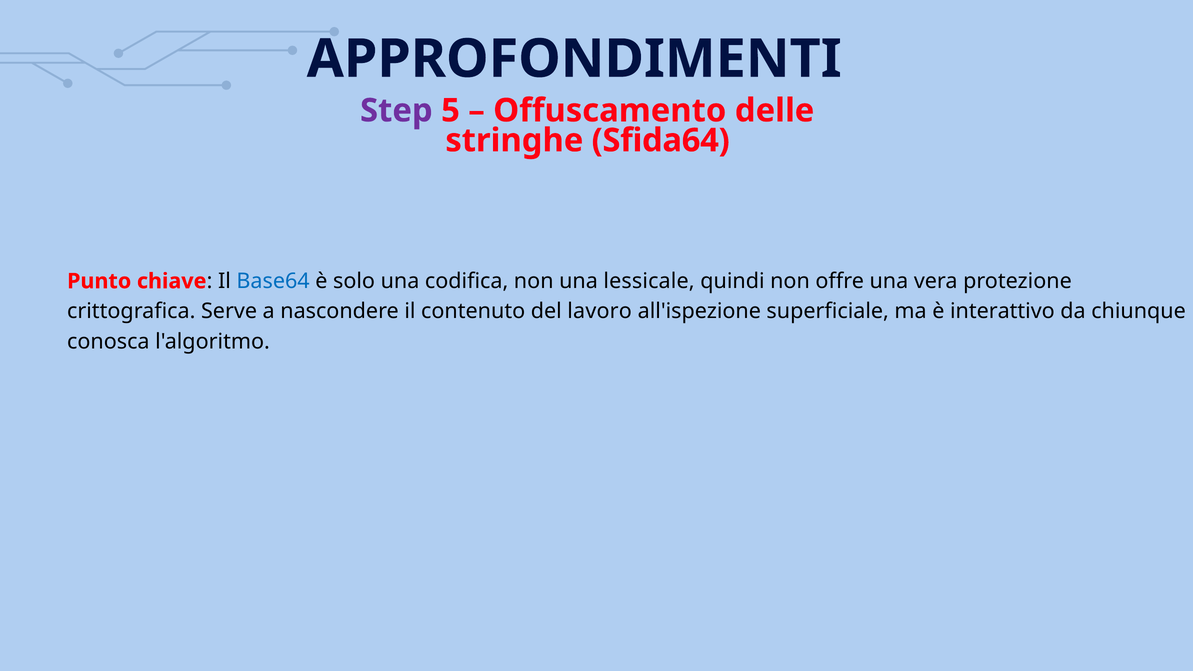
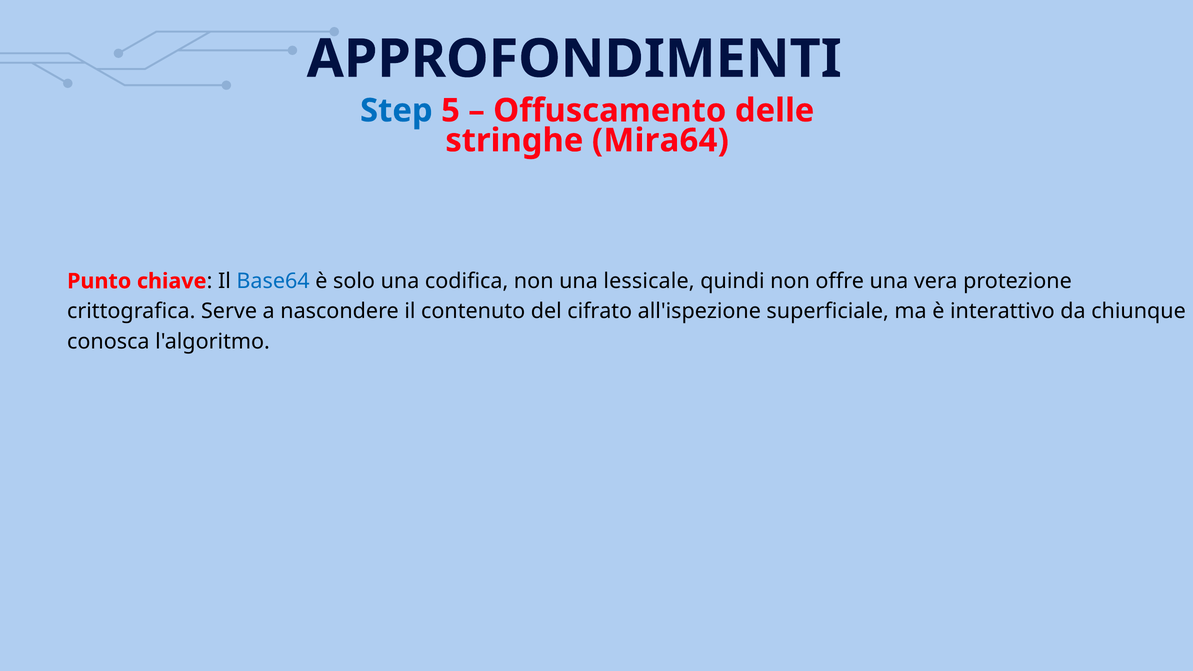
Step colour: purple -> blue (396, 111)
Sfida64: Sfida64 -> Mira64 (660, 140)
lavoro: lavoro -> cifrato (600, 311)
